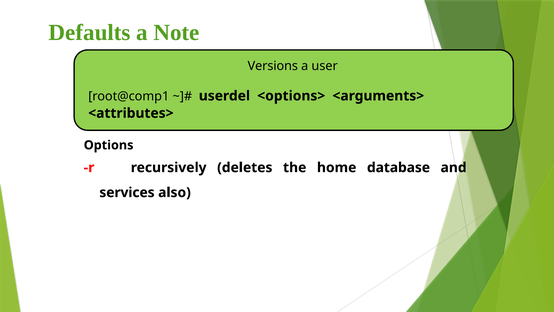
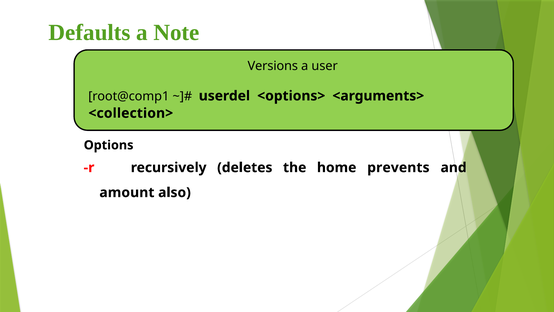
<attributes>: <attributes> -> <collection> (131, 113)
database: database -> prevents (398, 167)
services: services -> amount (127, 192)
